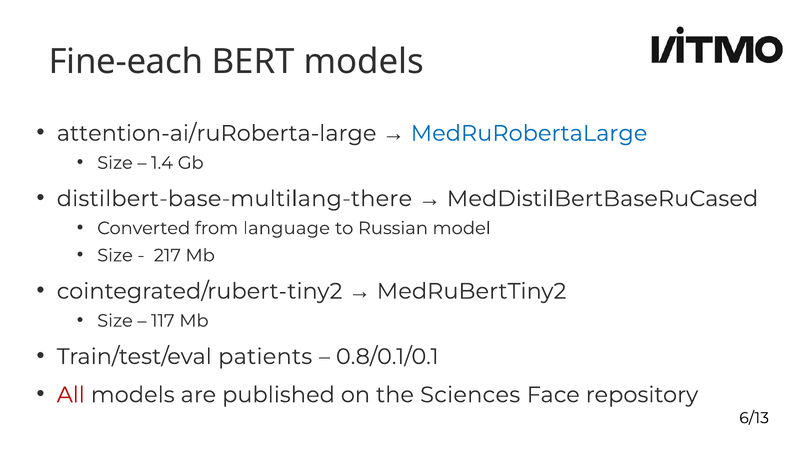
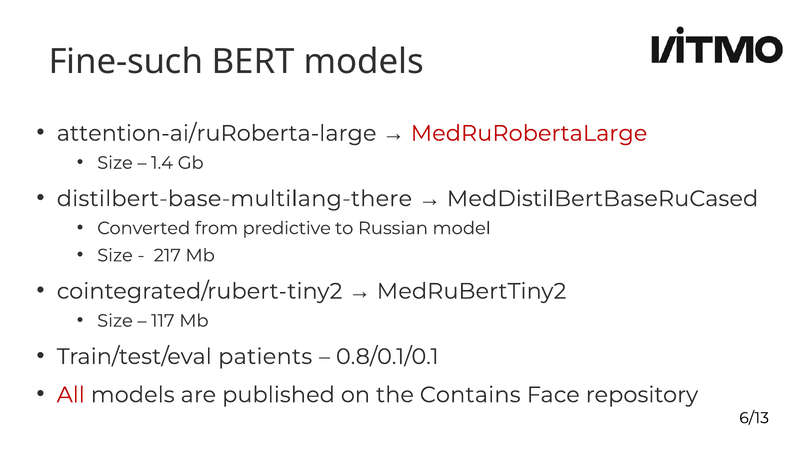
Fine-each: Fine-each -> Fine-such (126, 62)
MedRuRobertaLarge colour: blue -> red (529, 133)
language: language -> predictive (287, 228)
Sciences: Sciences -> Contains (470, 395)
